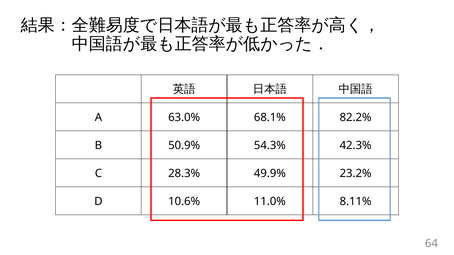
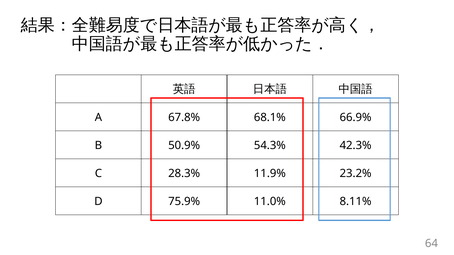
63.0%: 63.0% -> 67.8% (184, 118)
82.2%: 82.2% -> 66.9% (356, 118)
49.9%: 49.9% -> 11.9% (270, 174)
10.6%: 10.6% -> 75.9% (184, 202)
